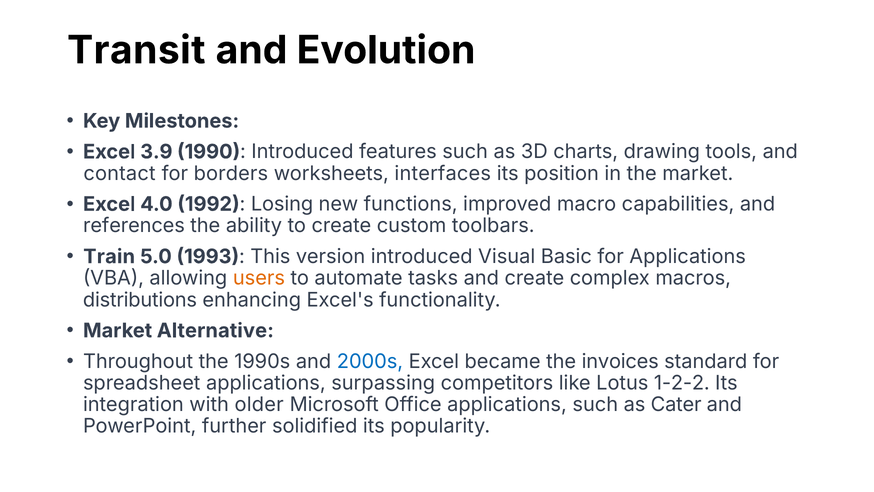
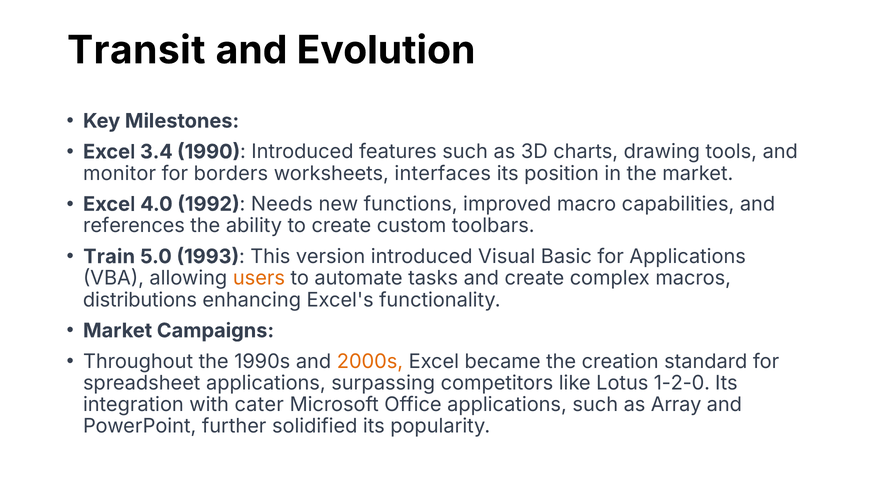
3.9: 3.9 -> 3.4 (156, 152)
contact: contact -> monitor (120, 173)
Losing: Losing -> Needs (282, 204)
Alternative: Alternative -> Campaigns (215, 330)
2000s colour: blue -> orange (370, 361)
invoices: invoices -> creation (620, 361)
1-2-2: 1-2-2 -> 1-2-0 (682, 383)
older: older -> cater (259, 404)
Cater: Cater -> Array (676, 404)
